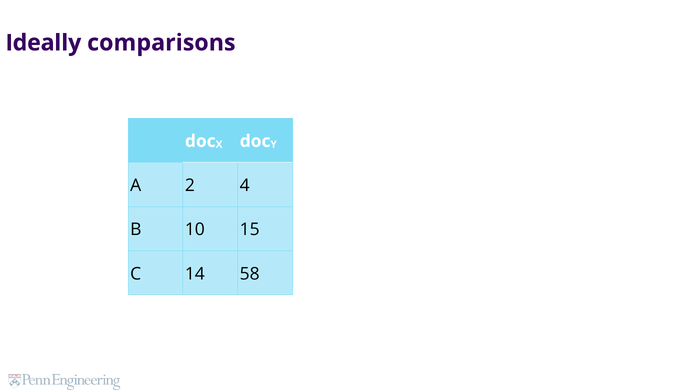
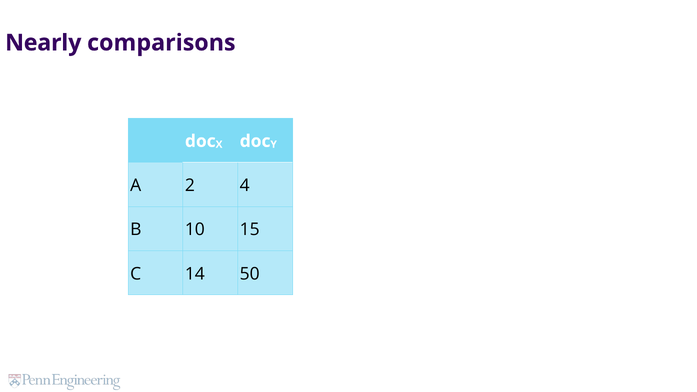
Ideally: Ideally -> Nearly (43, 43)
58: 58 -> 50 (250, 274)
